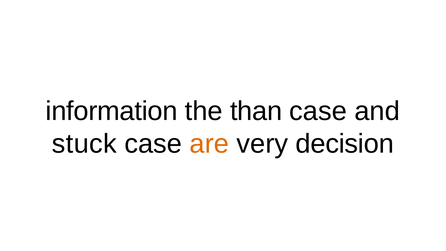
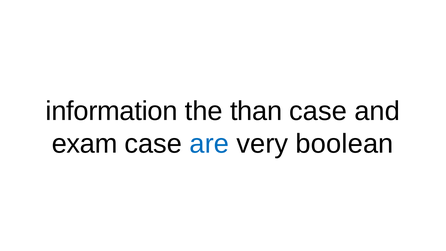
stuck: stuck -> exam (85, 144)
are colour: orange -> blue (209, 144)
decision: decision -> boolean (345, 144)
